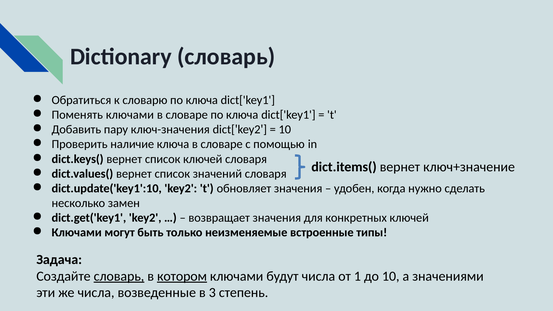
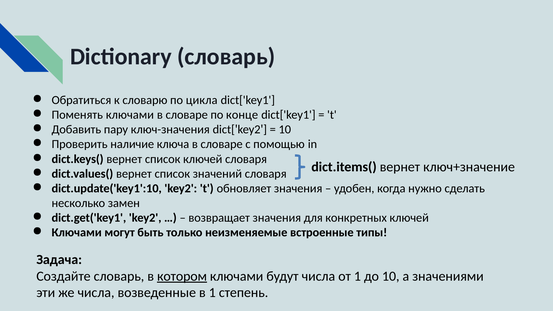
словарю по ключа: ключа -> цикла (202, 100)
словаре по ключа: ключа -> конце (242, 115)
словарь underline: present -> none (119, 276)
в 3: 3 -> 1 (212, 293)
